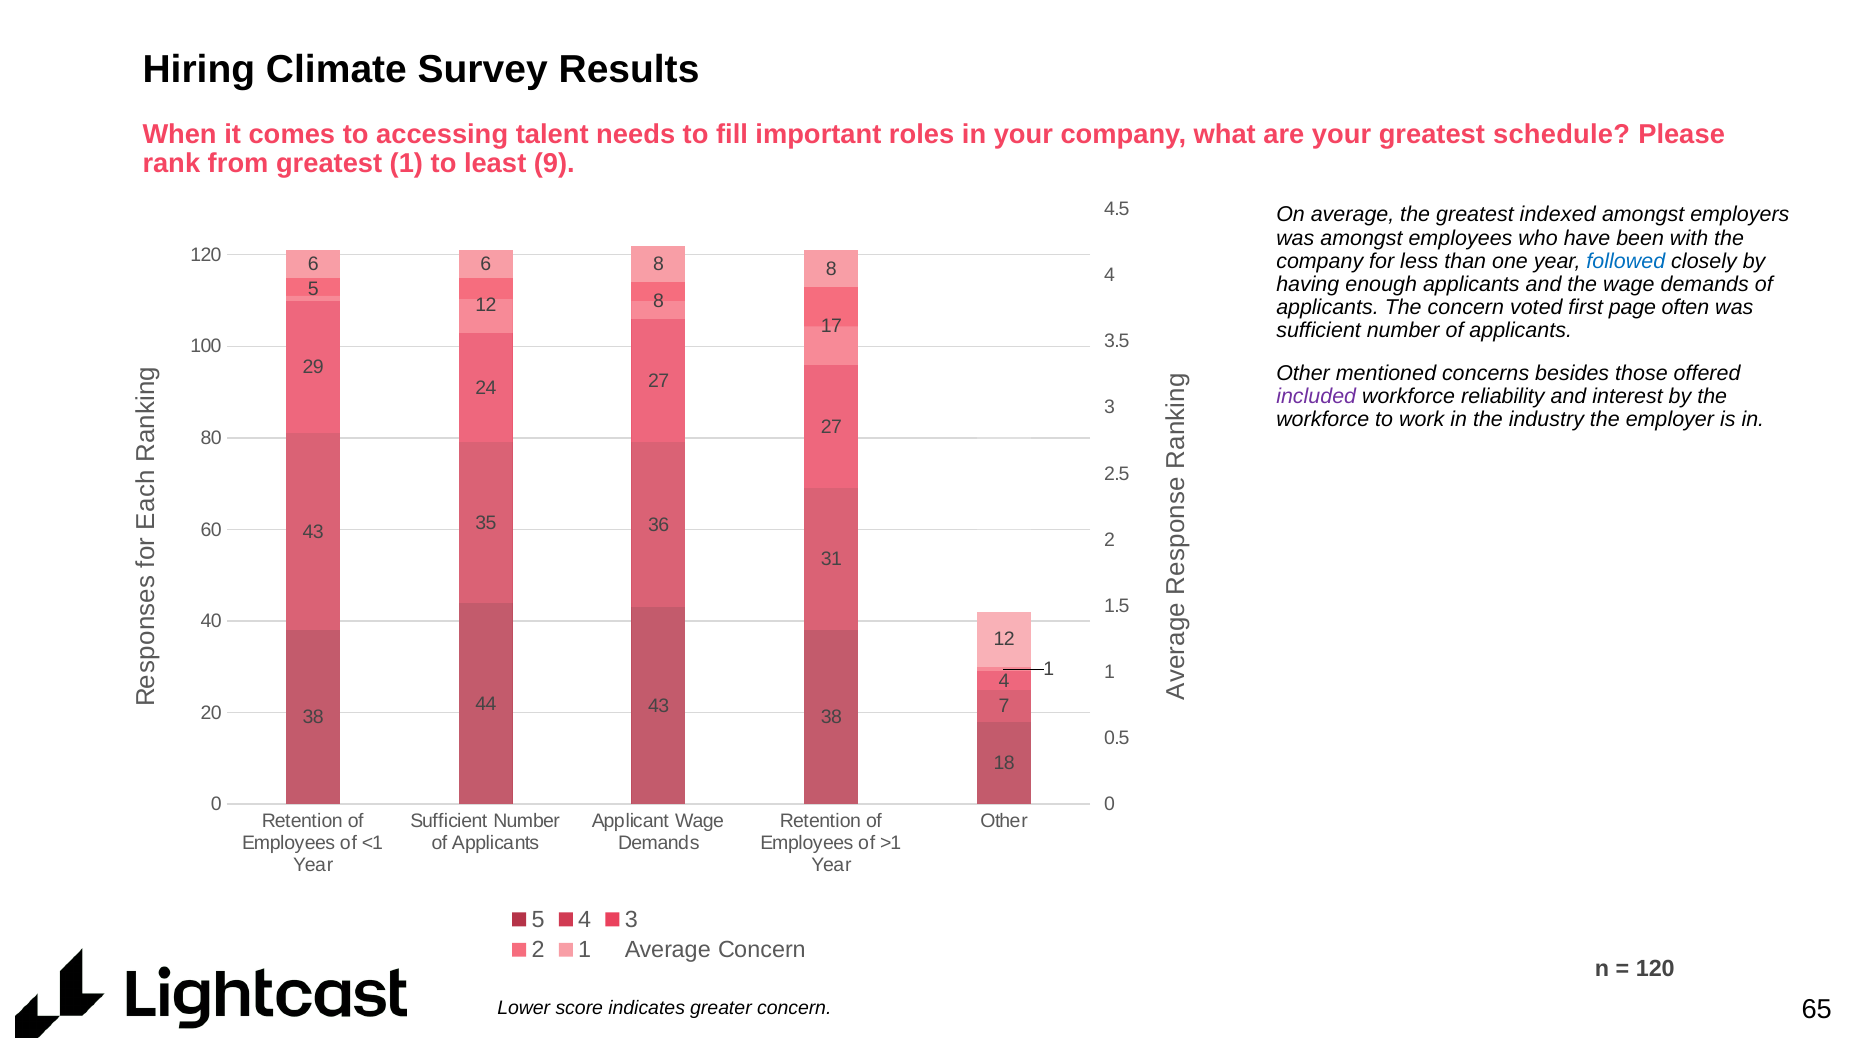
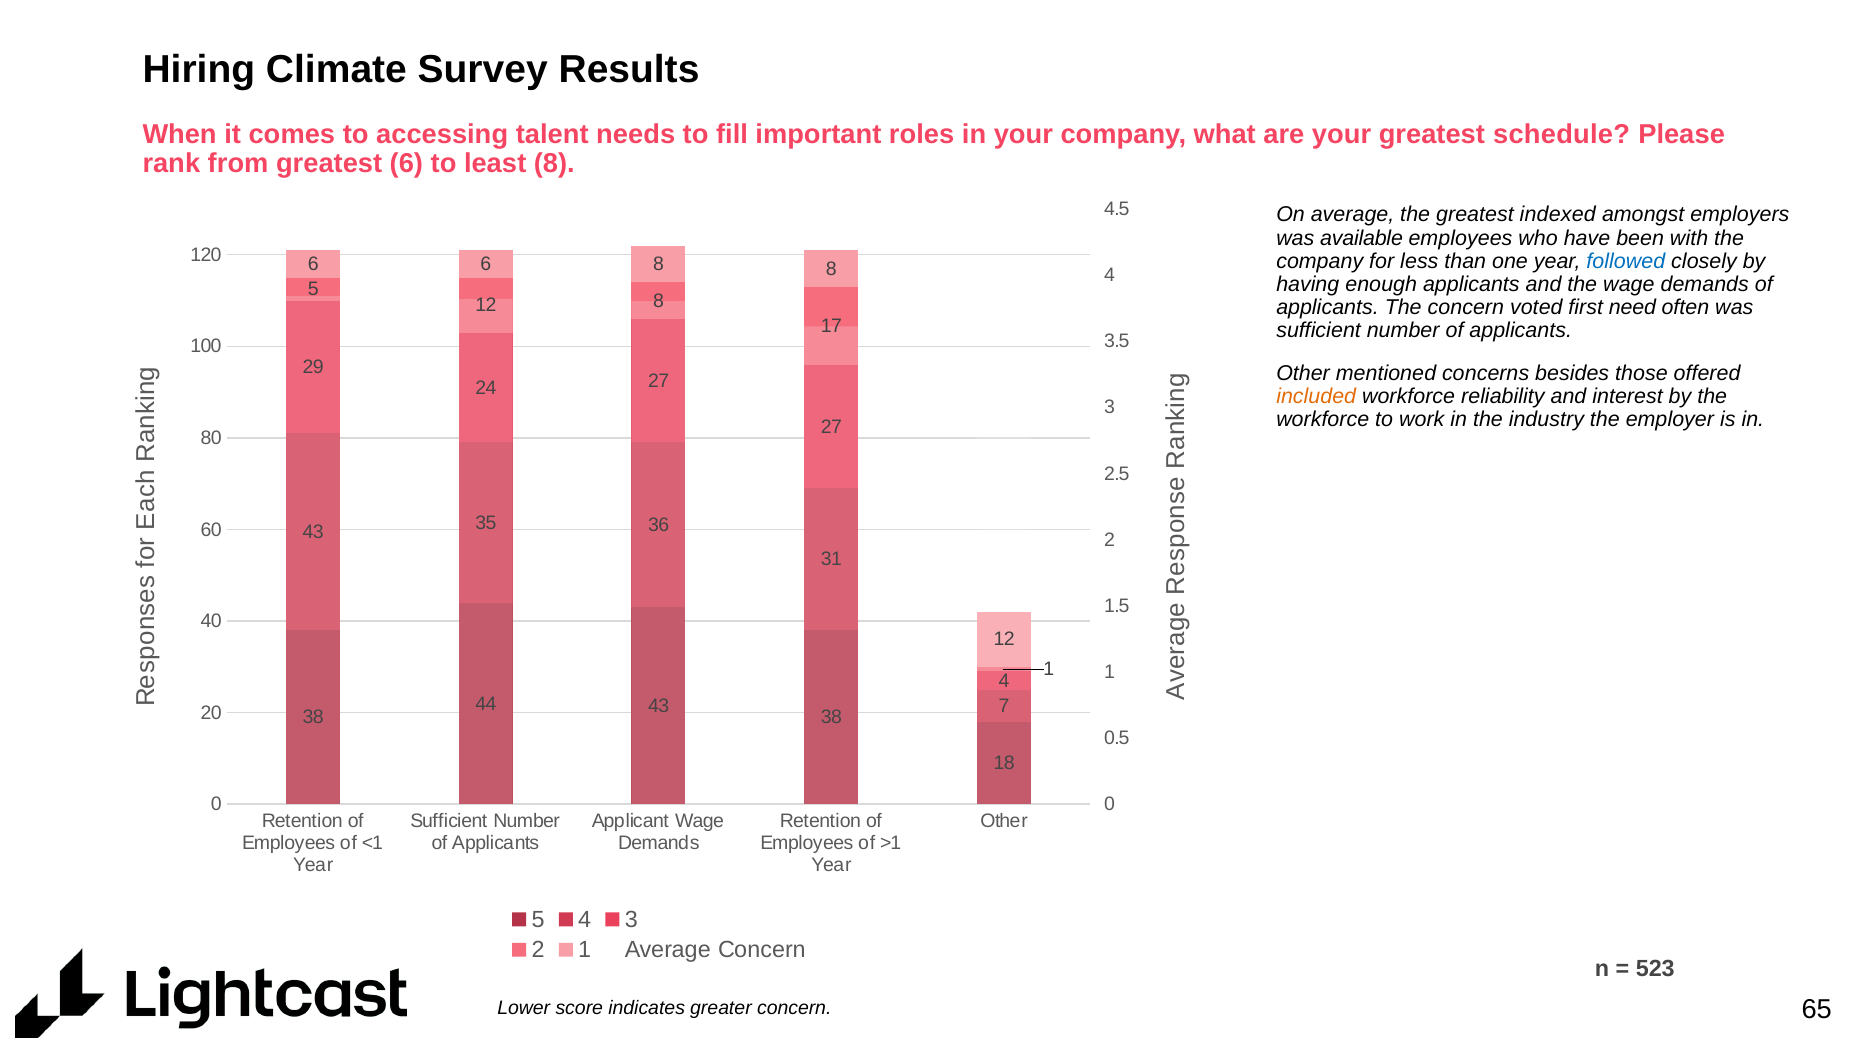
greatest 1: 1 -> 6 (406, 163)
least 9: 9 -> 8 (554, 163)
was amongst: amongst -> available (1362, 238)
page: page -> need (1632, 308)
included colour: purple -> orange (1316, 397)
120: 120 -> 523 (1655, 968)
